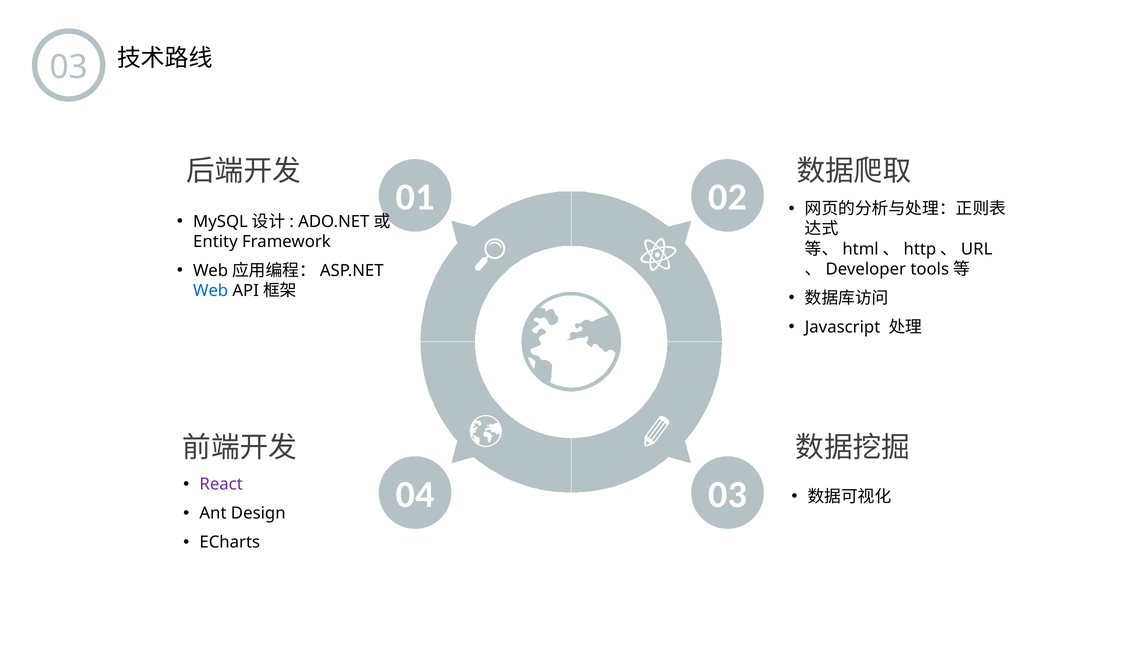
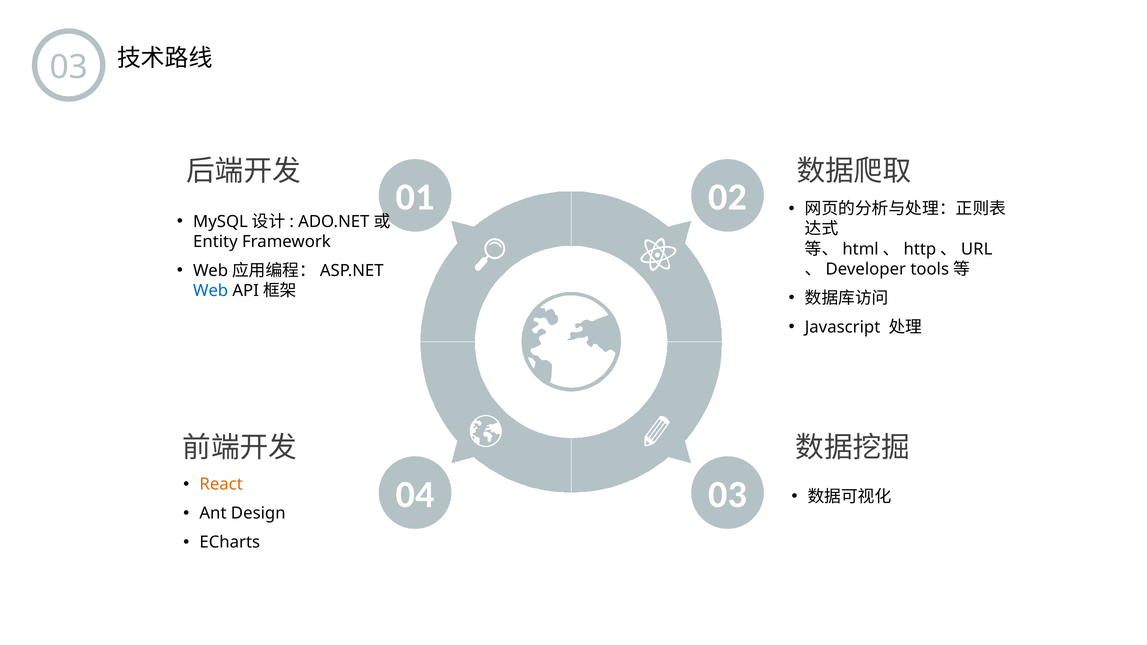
React colour: purple -> orange (221, 485)
